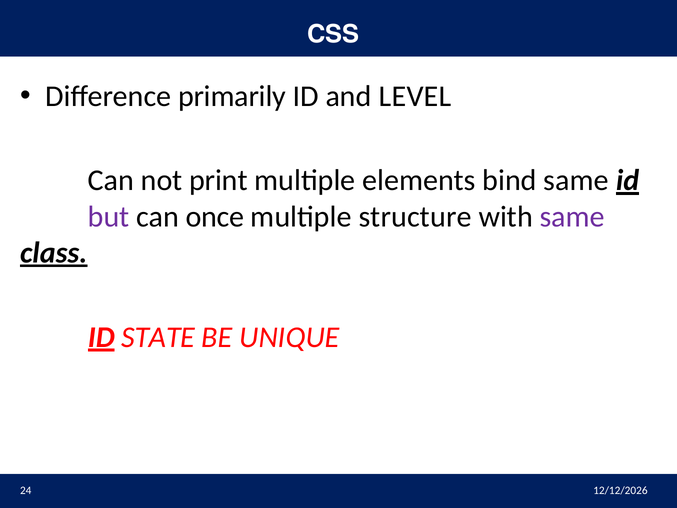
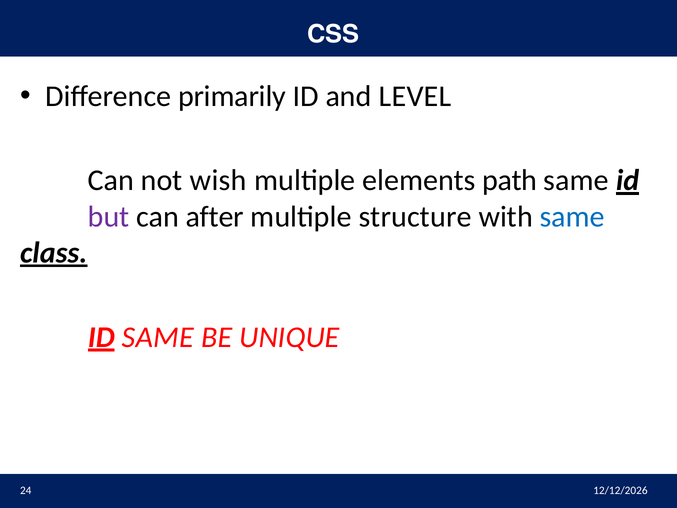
print: print -> wish (218, 180)
bind: bind -> path (510, 180)
once: once -> after (215, 217)
same colour: purple -> blue (572, 217)
STATE: STATE -> SAME (158, 337)
